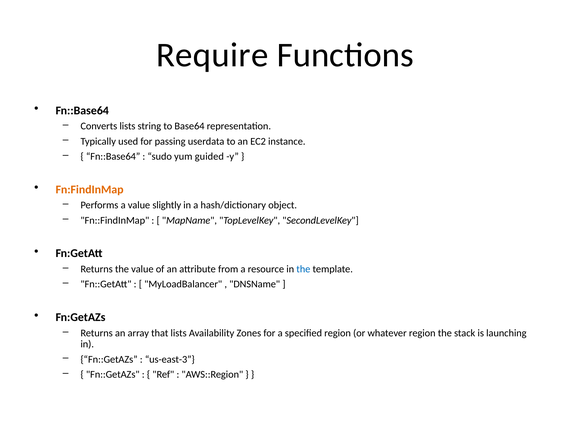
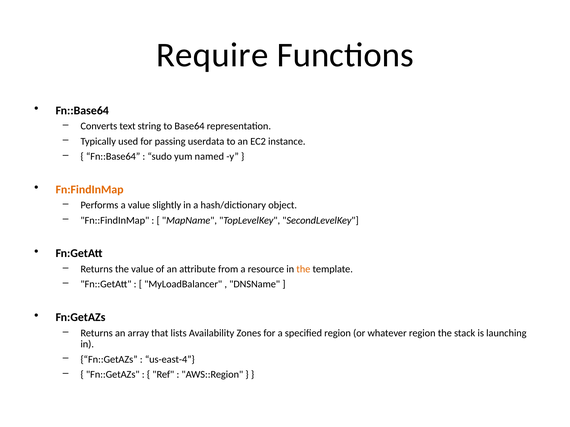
Converts lists: lists -> text (127, 126)
guided: guided -> named (209, 157)
the colour: blue -> orange (303, 269)
us-east-3: us-east-3 -> us-east-4 (170, 360)
